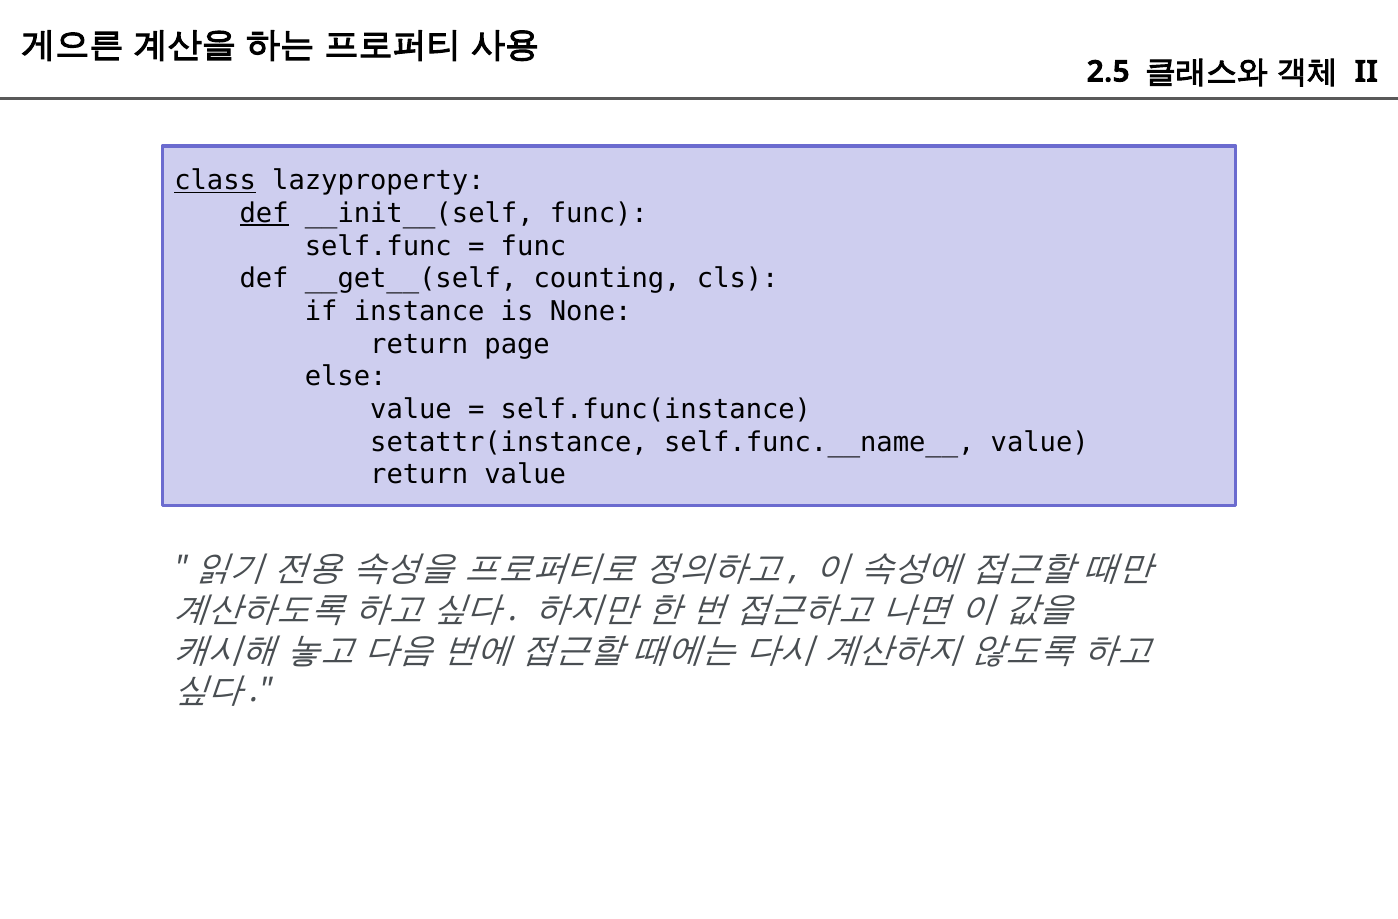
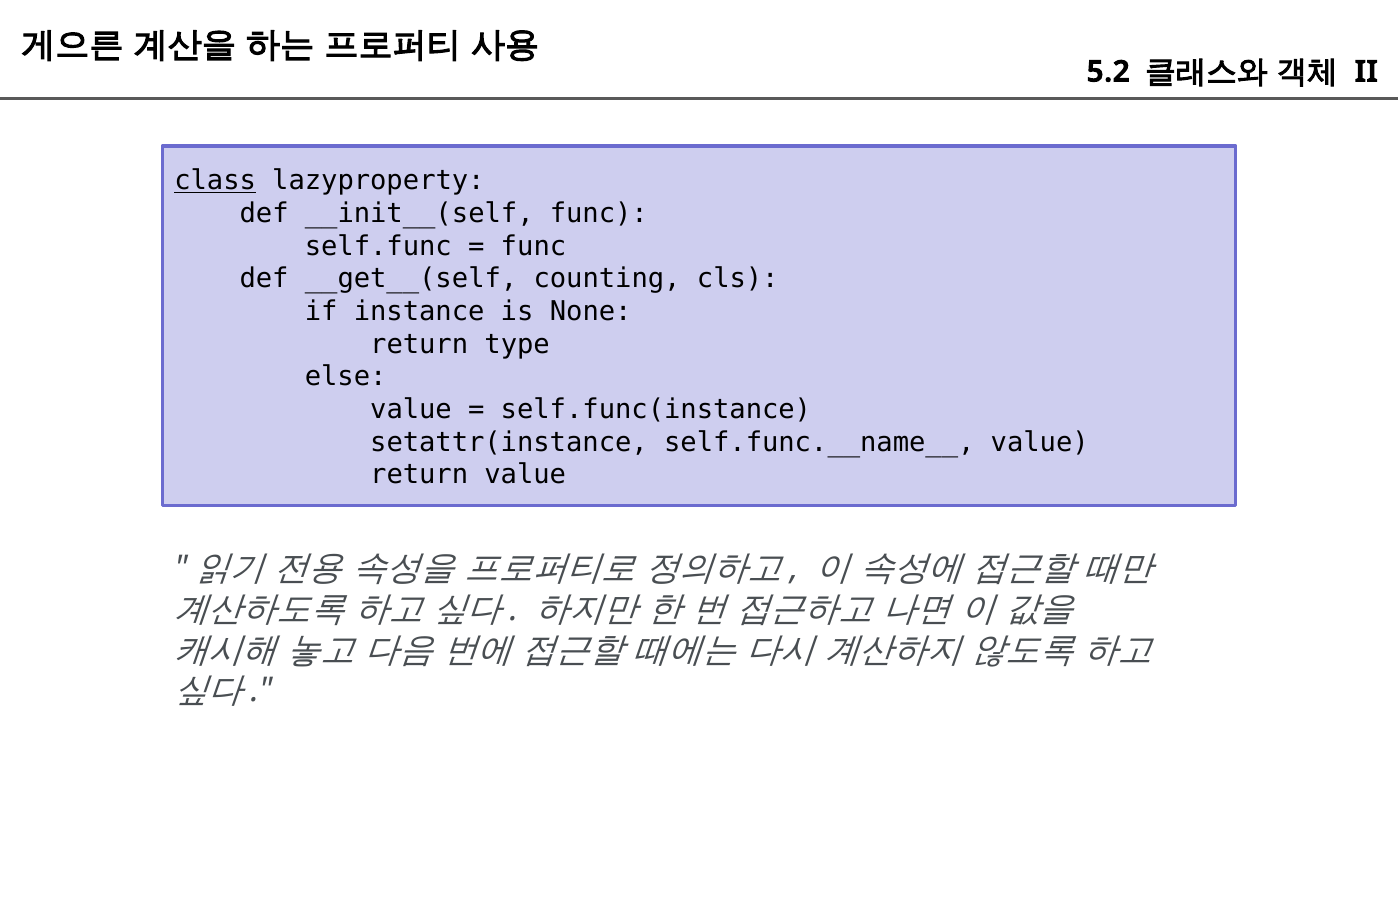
2.5: 2.5 -> 5.2 (1108, 72)
def underline: present -> none (264, 213)
page: page -> type (517, 344)
